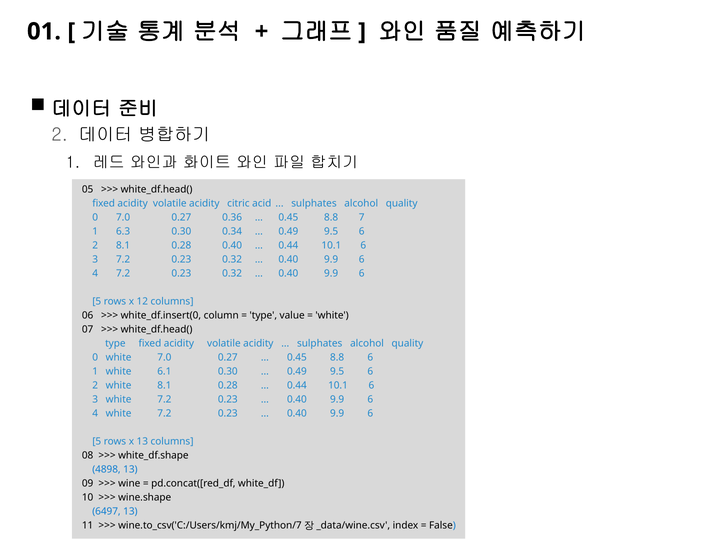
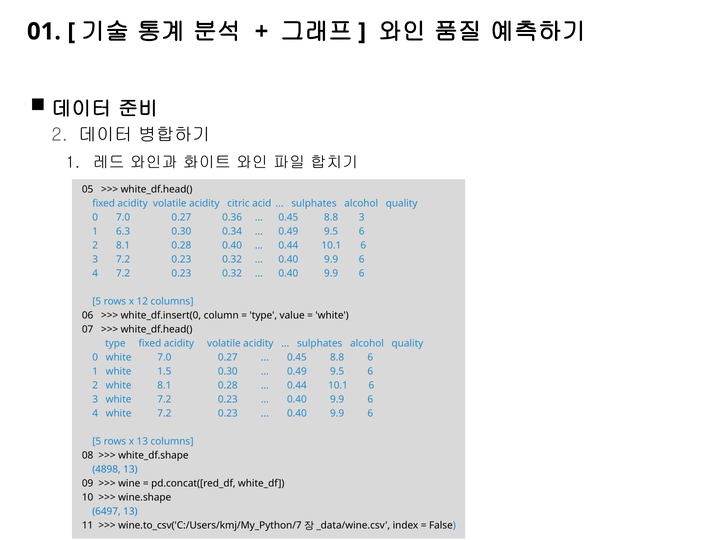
8.8 7: 7 -> 3 (362, 217)
6.1: 6.1 -> 1.5 (164, 372)
